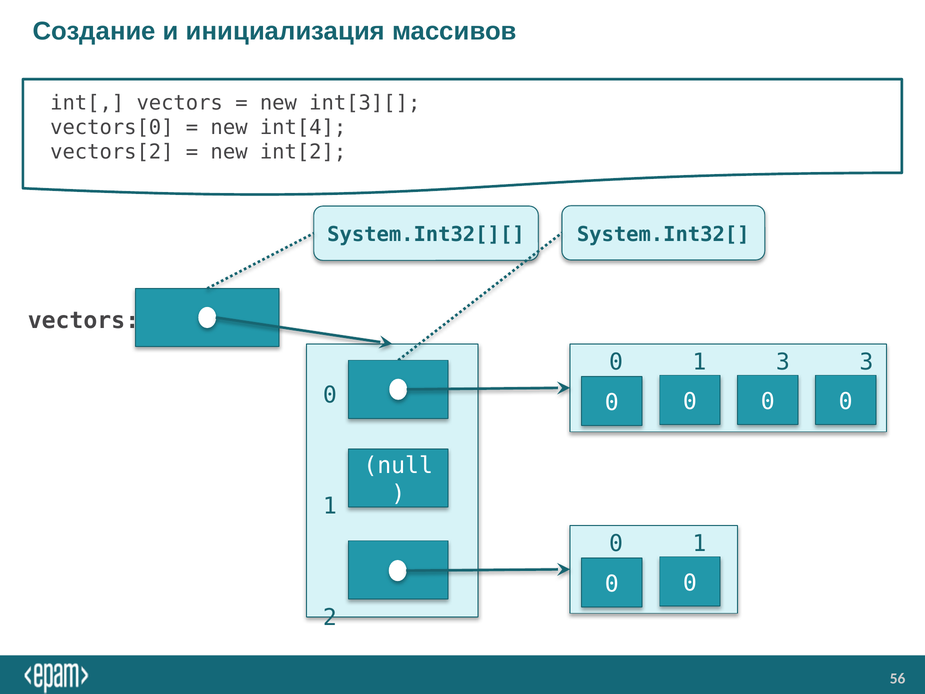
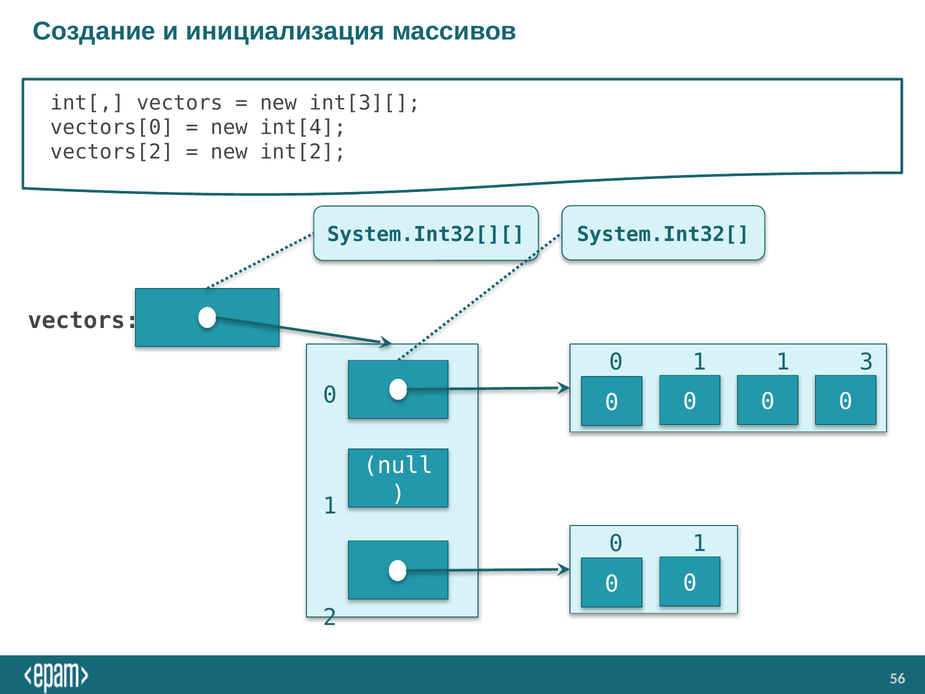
1 3: 3 -> 1 (783, 362)
